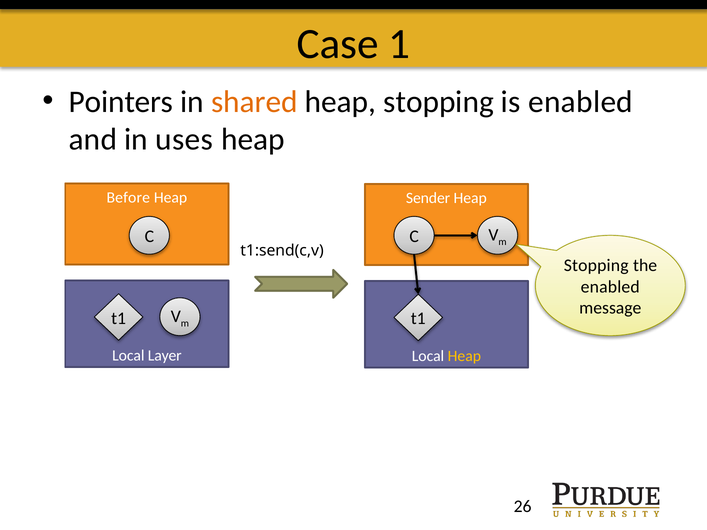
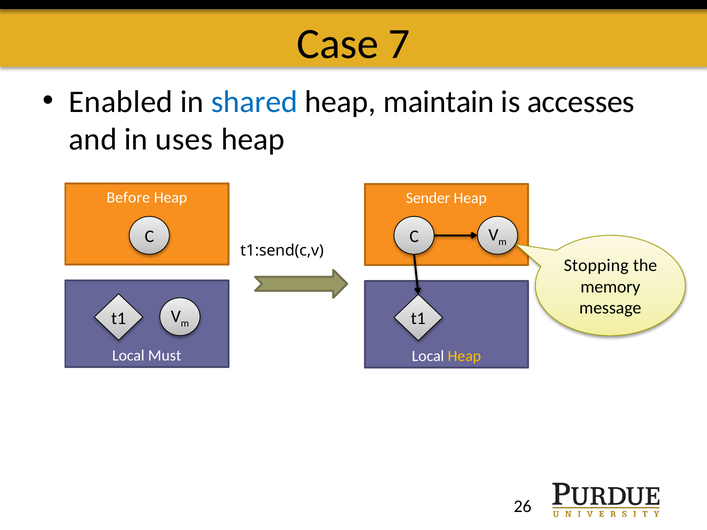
1: 1 -> 7 (399, 44)
Pointers: Pointers -> Enabled (121, 102)
shared colour: orange -> blue (254, 102)
heap stopping: stopping -> maintain (439, 102)
is enabled: enabled -> accesses (581, 102)
enabled: enabled -> memory (610, 287)
Layer: Layer -> Must (165, 356)
